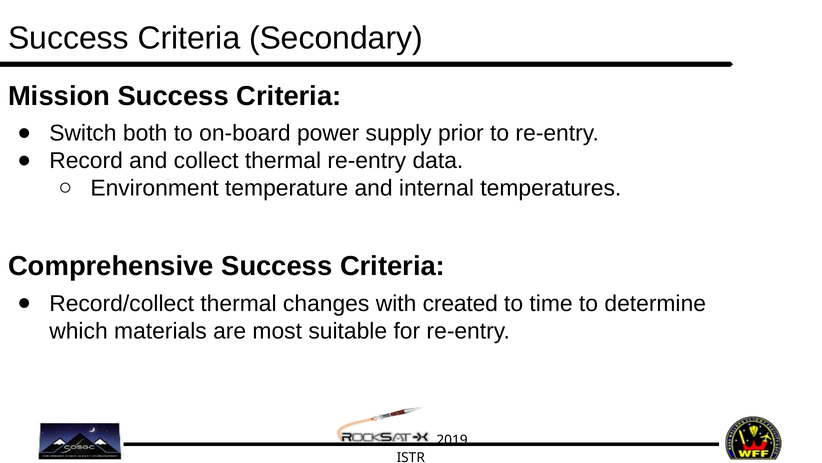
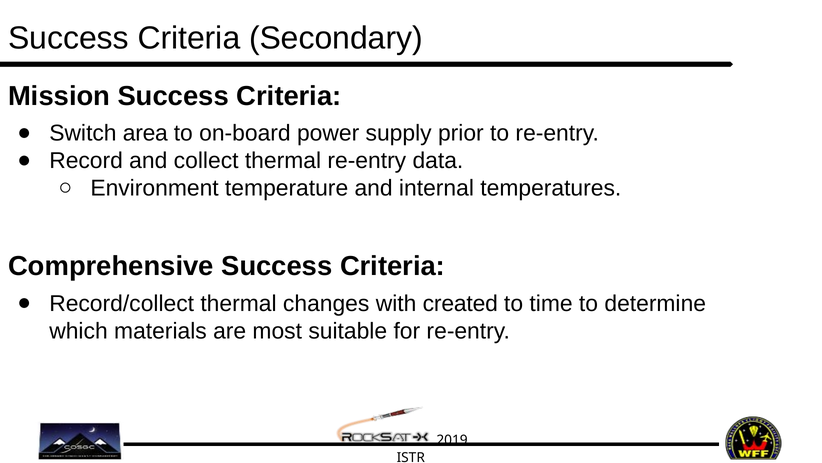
both: both -> area (145, 133)
